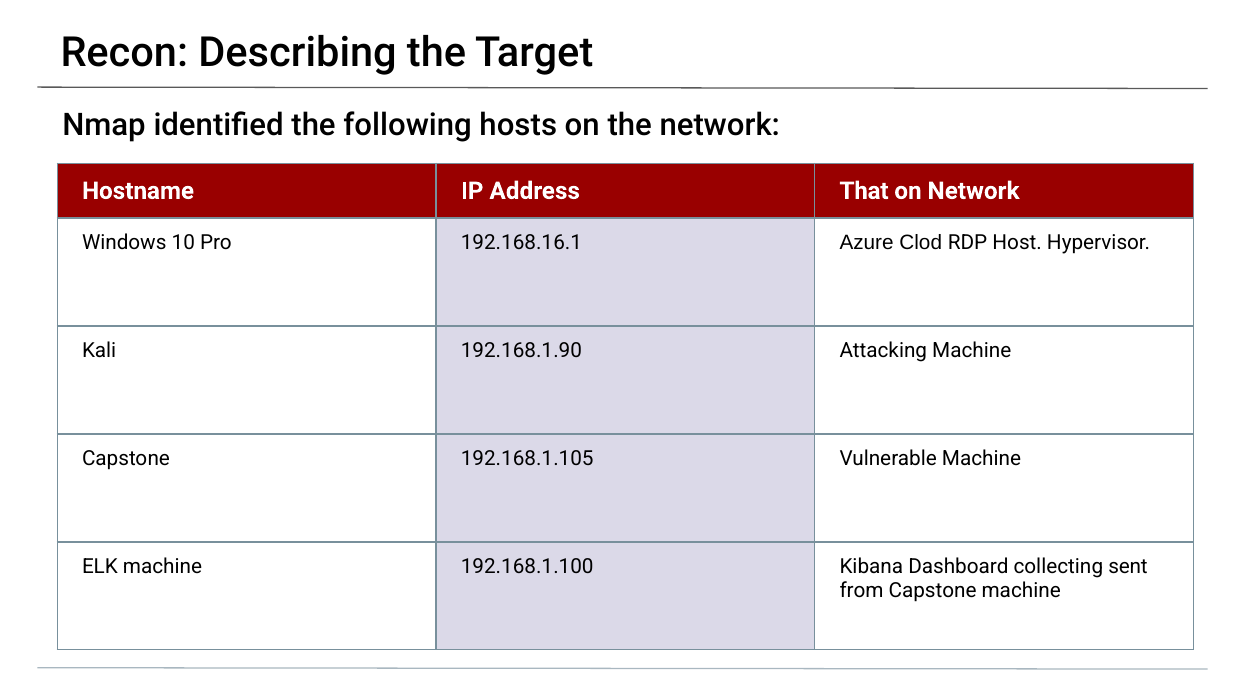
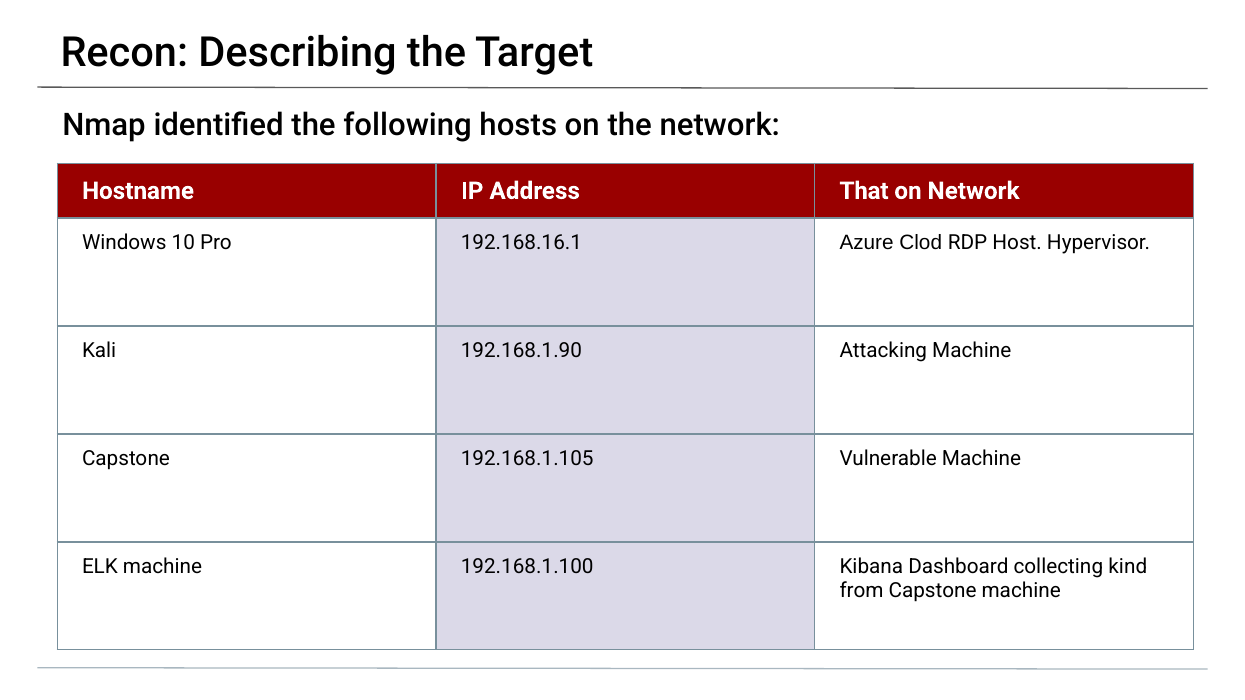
sent: sent -> kind (1128, 567)
